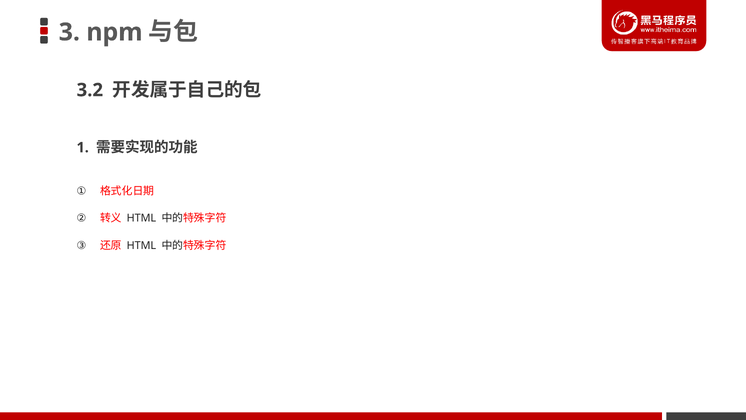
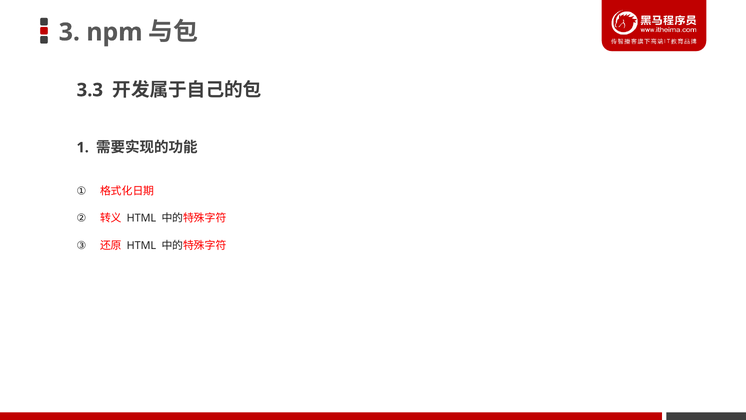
3.2: 3.2 -> 3.3 (90, 90)
